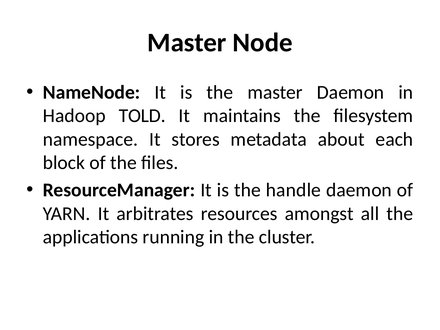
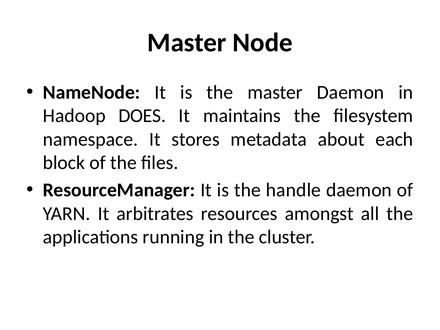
TOLD: TOLD -> DOES (142, 116)
